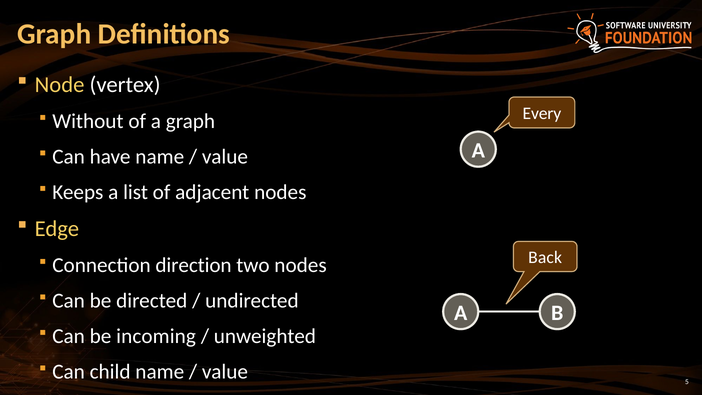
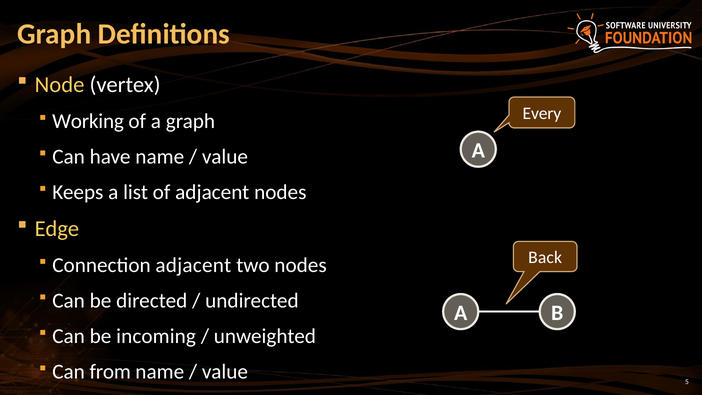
Without: Without -> Working (88, 121)
Connection direction: direction -> adjacent (193, 265)
child: child -> from (110, 372)
